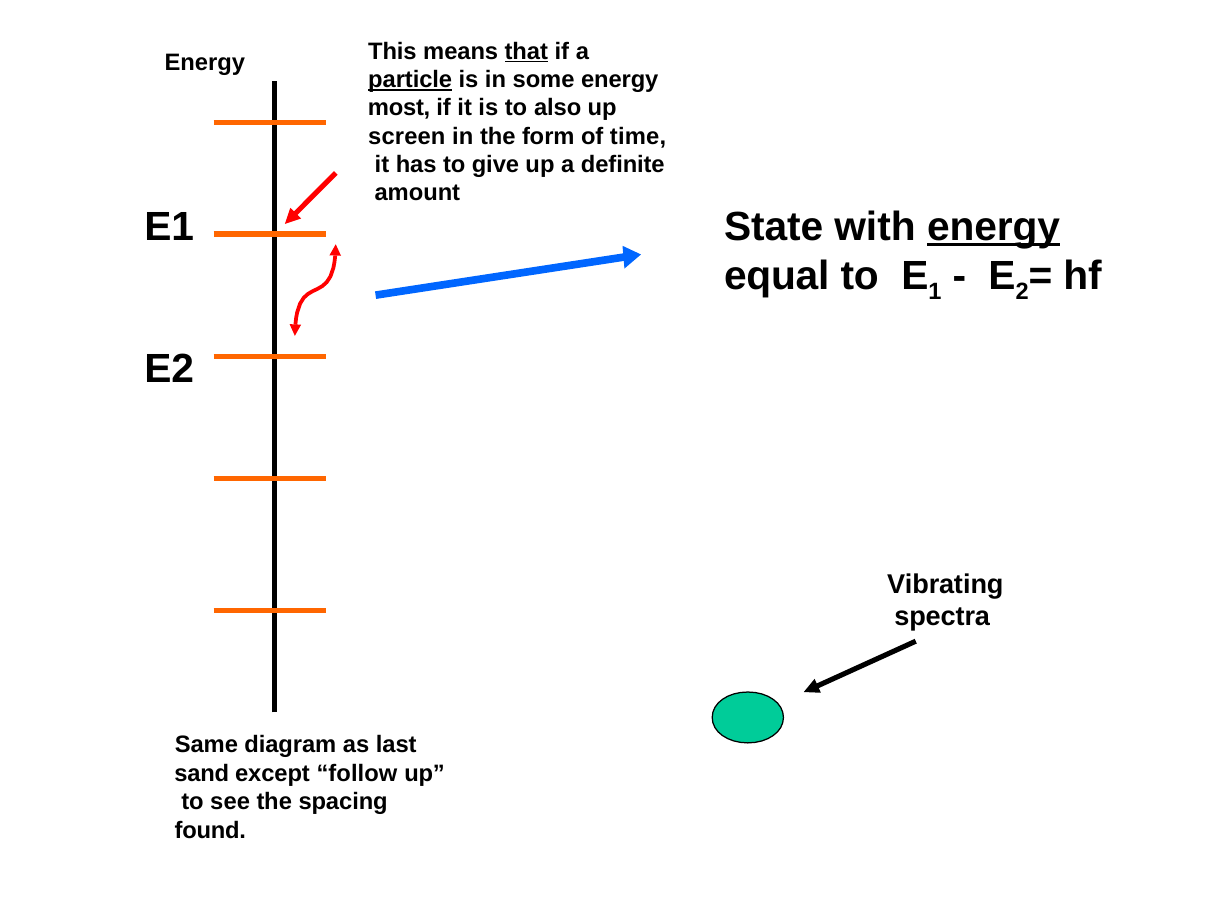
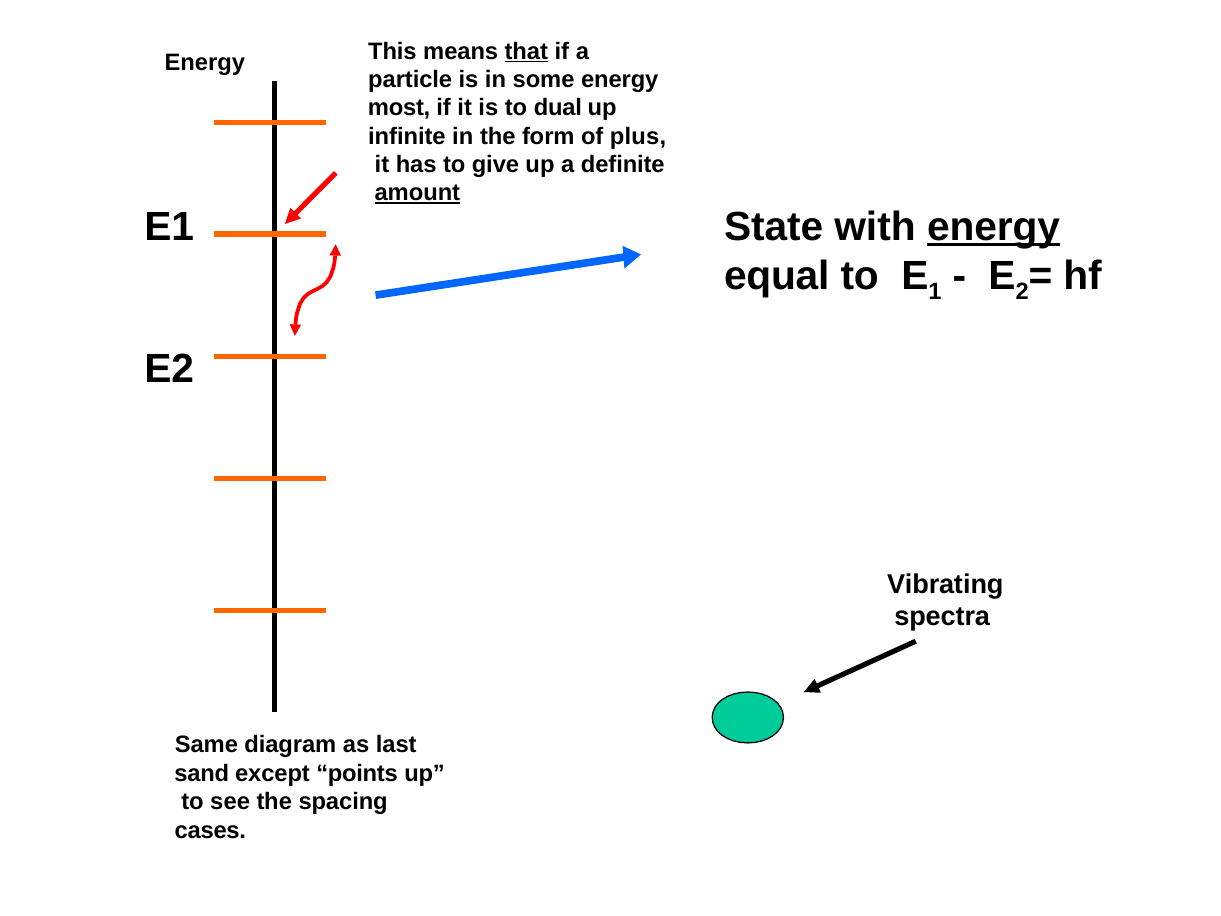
particle underline: present -> none (410, 80)
also: also -> dual (558, 108)
screen: screen -> infinite (407, 136)
time: time -> plus (638, 136)
amount underline: none -> present (417, 193)
follow: follow -> points (357, 773)
found: found -> cases (210, 830)
